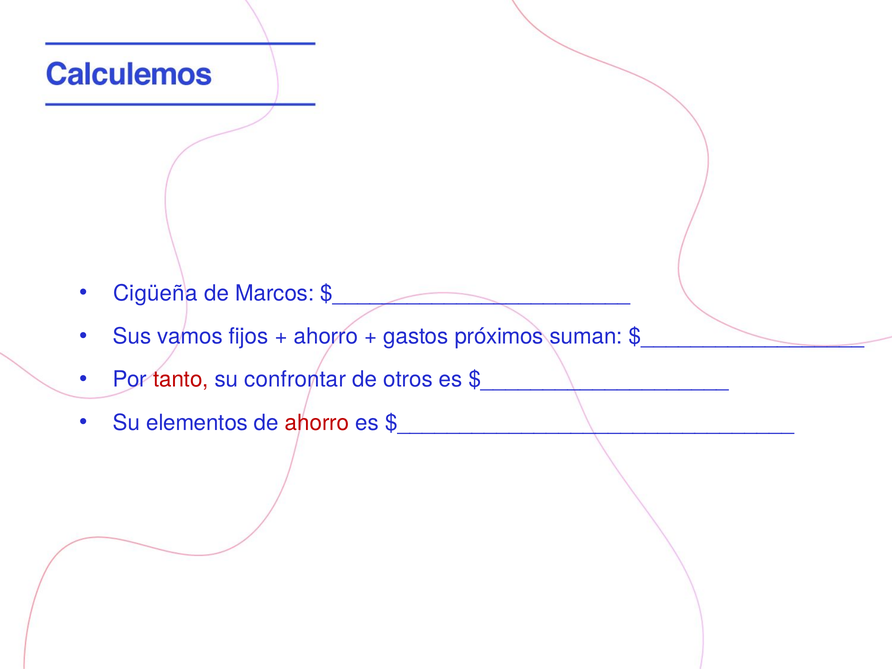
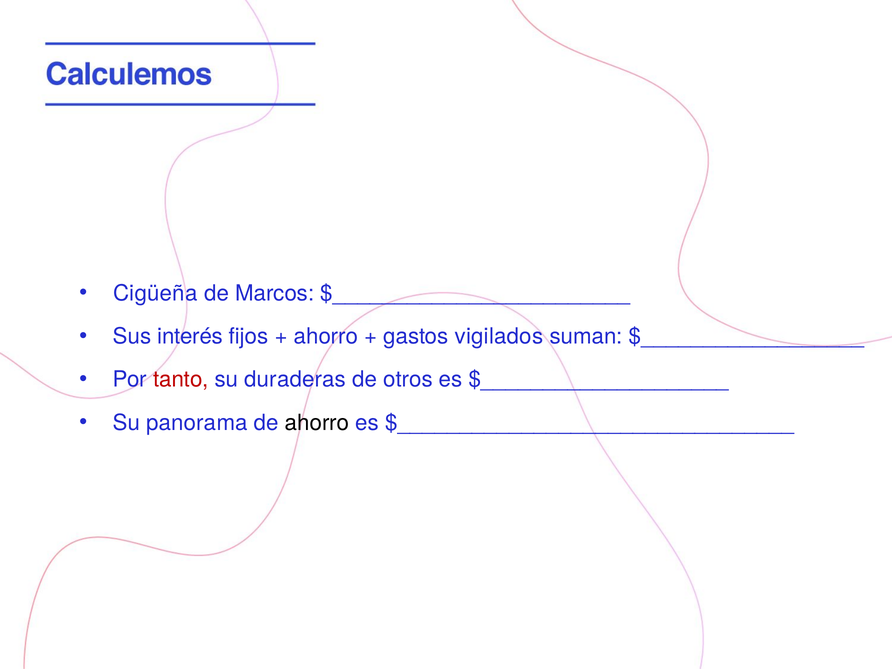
vamos: vamos -> interés (190, 336)
próximos: próximos -> vigilados (499, 336)
confrontar: confrontar -> duraderas (295, 380)
elementos: elementos -> panorama (197, 423)
ahorro colour: red -> black (317, 423)
